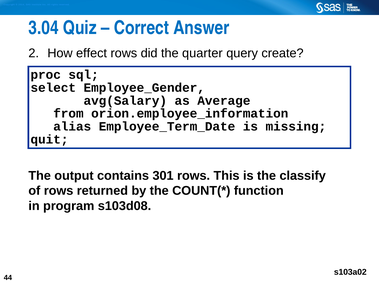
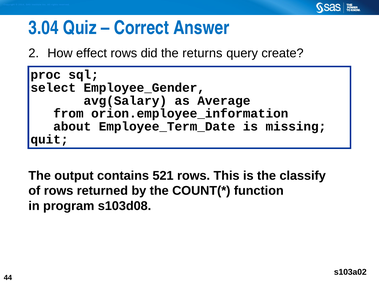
quarter: quarter -> returns (202, 53)
alias: alias -> about (72, 126)
301: 301 -> 521 (163, 175)
